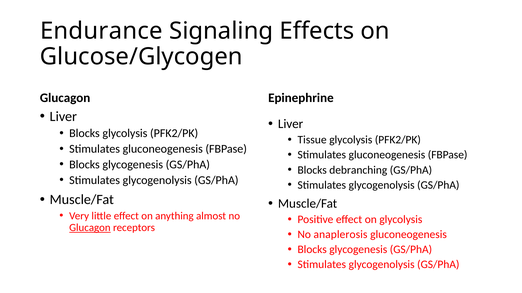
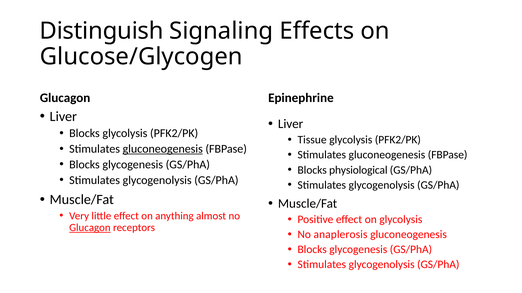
Endurance: Endurance -> Distinguish (102, 31)
gluconeogenesis underline: none -> present (163, 149)
debranching: debranching -> physiological (358, 170)
